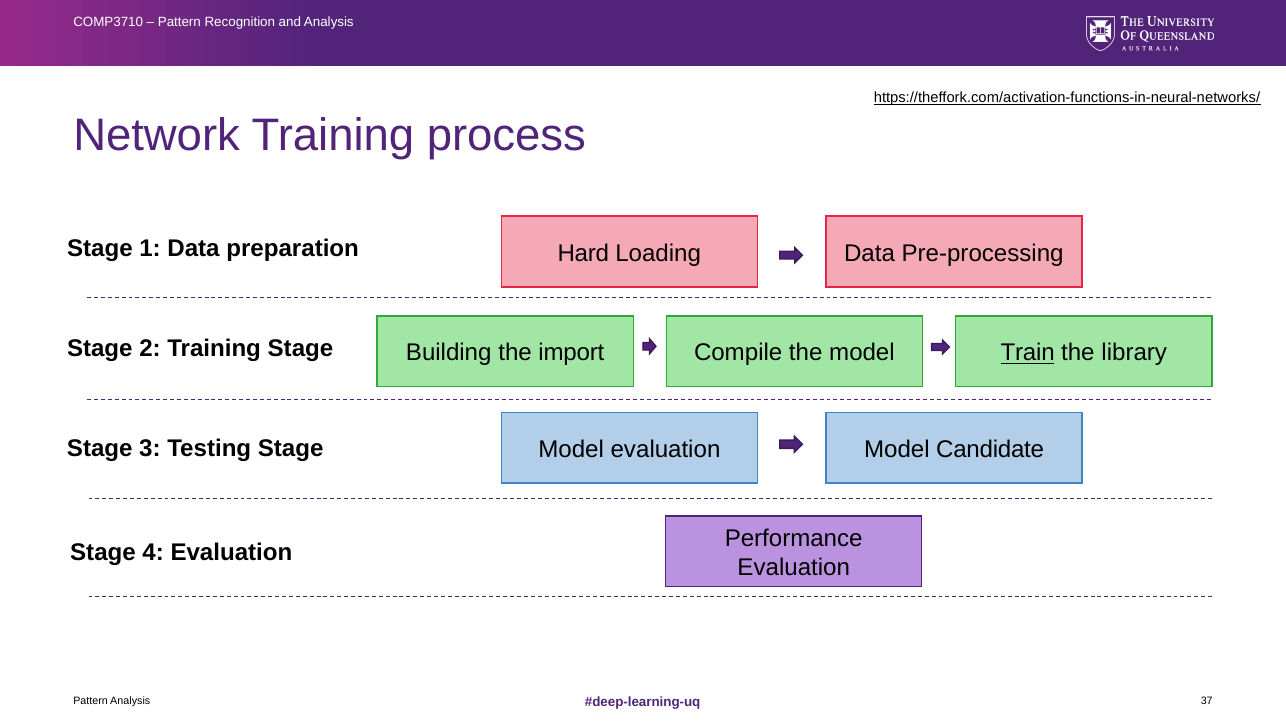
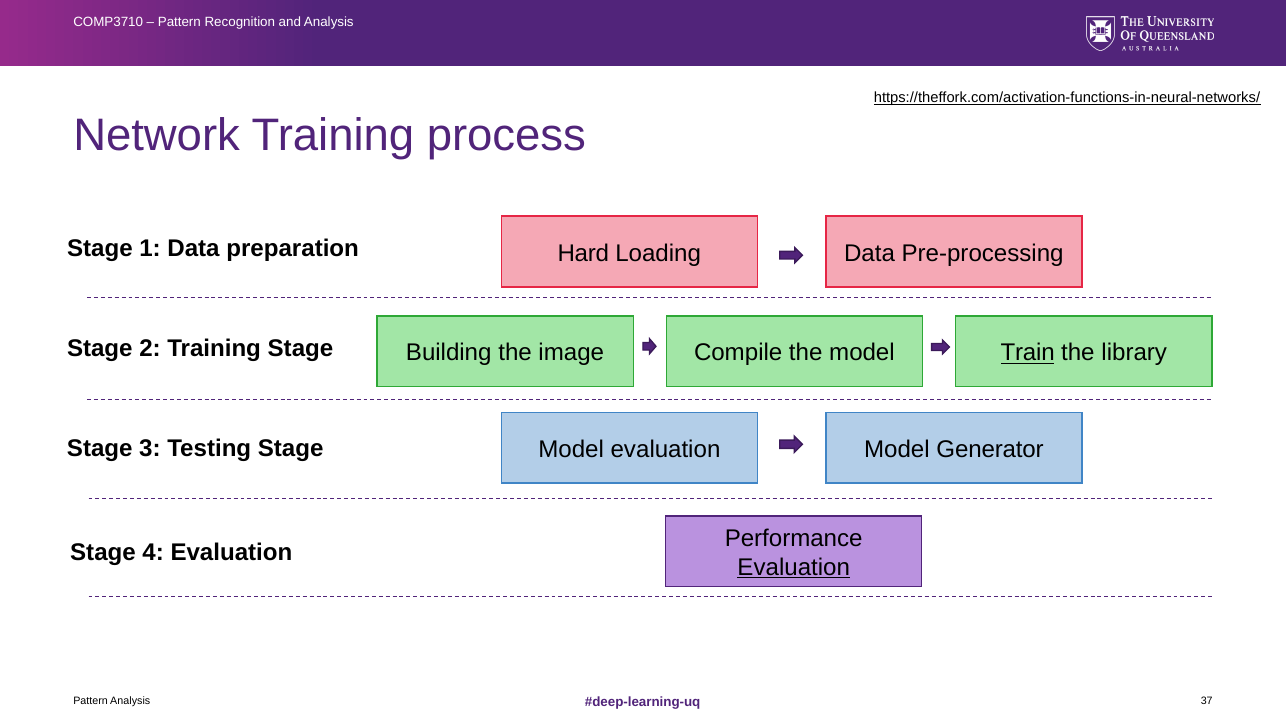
import: import -> image (571, 353)
Candidate: Candidate -> Generator (990, 449)
Evaluation underline: none -> present (794, 568)
